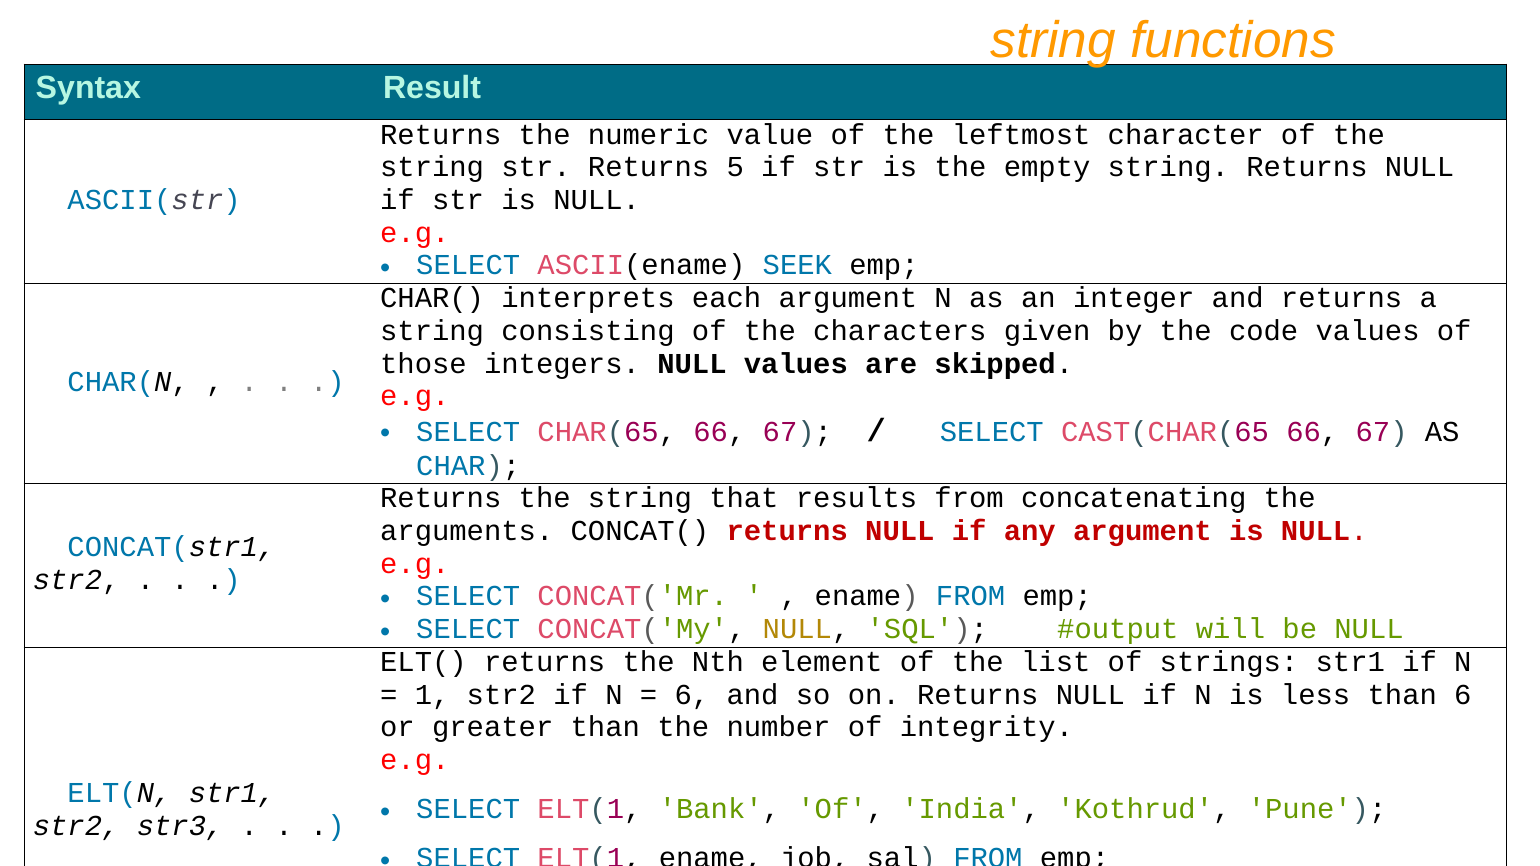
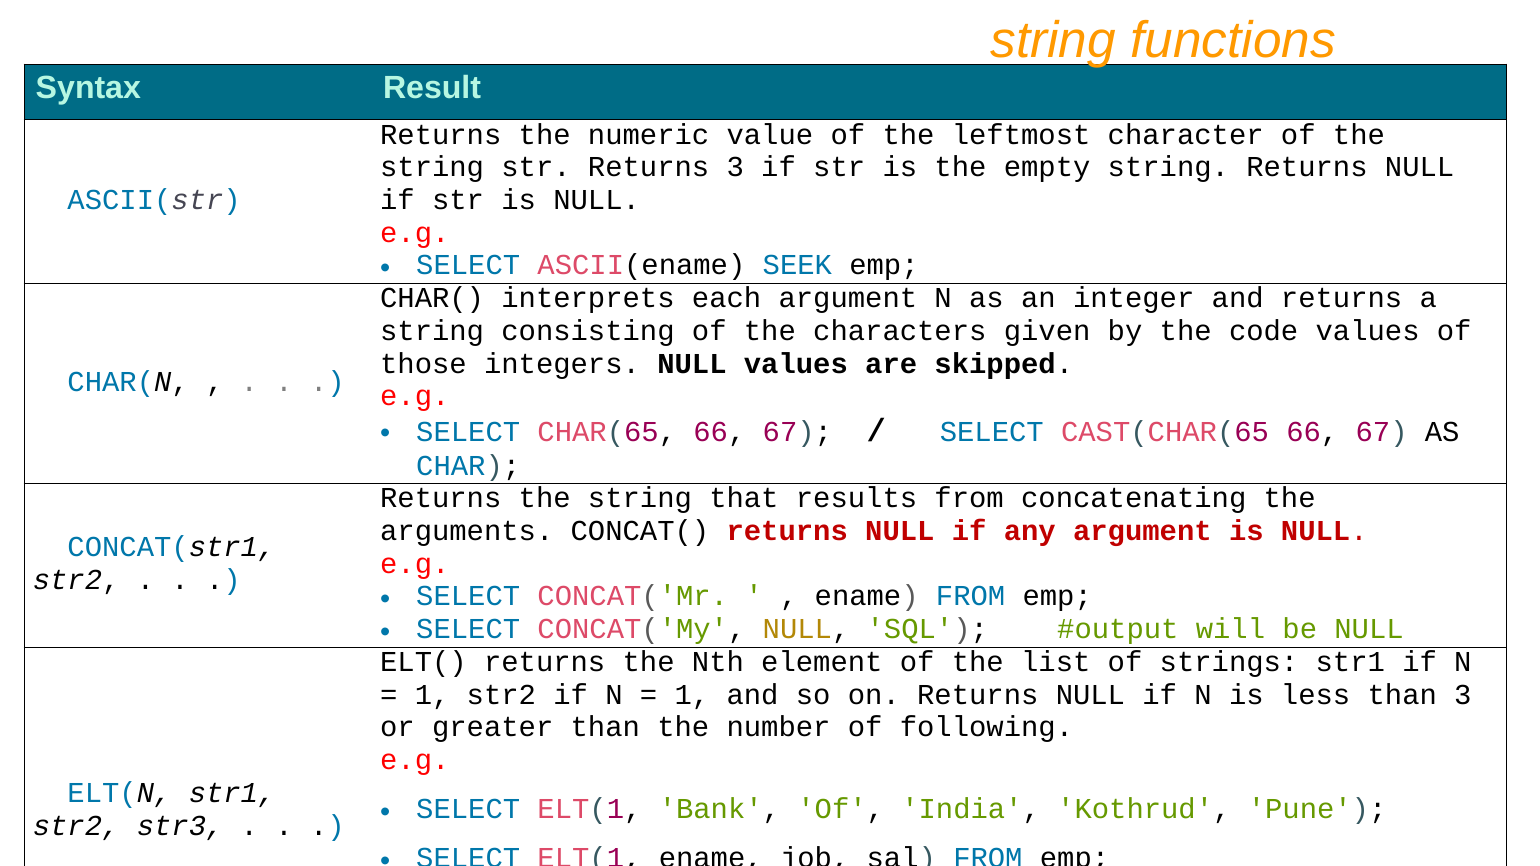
Returns 5: 5 -> 3 (735, 167)
6: 6 -> 1 (692, 695)
than 6: 6 -> 3 (1463, 695)
integrity: integrity -> following (986, 728)
